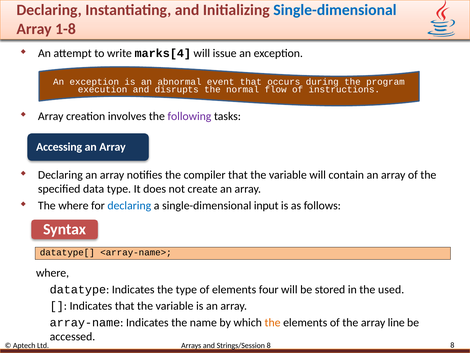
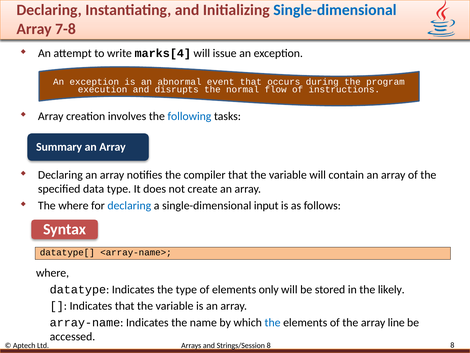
1-8: 1-8 -> 7-8 (65, 29)
following colour: purple -> blue (189, 116)
Accessing: Accessing -> Summary (59, 147)
four: four -> only (269, 289)
used: used -> likely (391, 289)
the colour: orange -> blue (273, 322)
